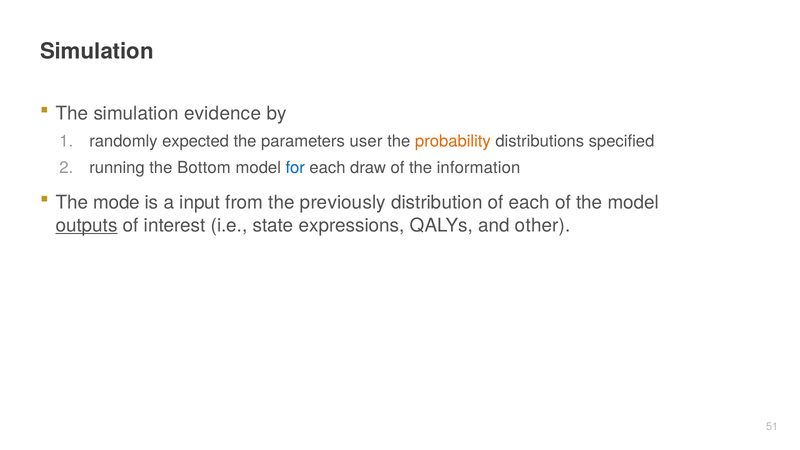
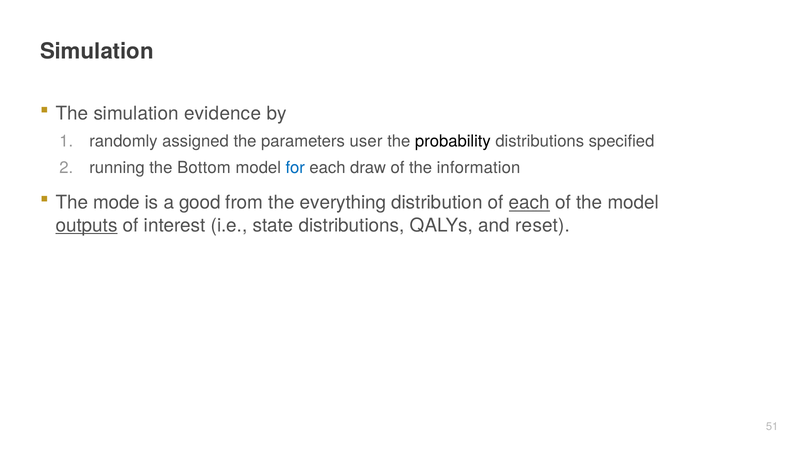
expected: expected -> assigned (195, 141)
probability colour: orange -> black (453, 141)
input: input -> good (200, 203)
previously: previously -> everything (343, 203)
each underline: none -> present (529, 203)
state expressions: expressions -> distributions (352, 225)
other: other -> reset (543, 225)
